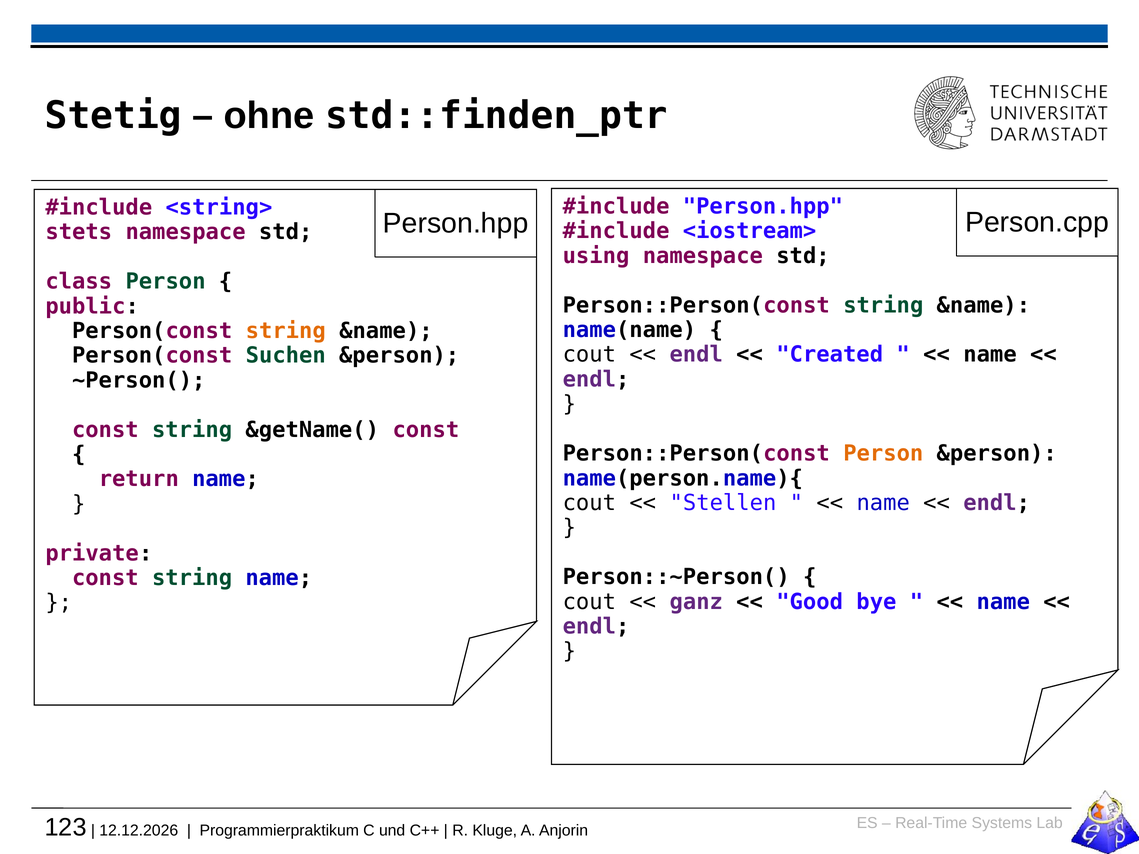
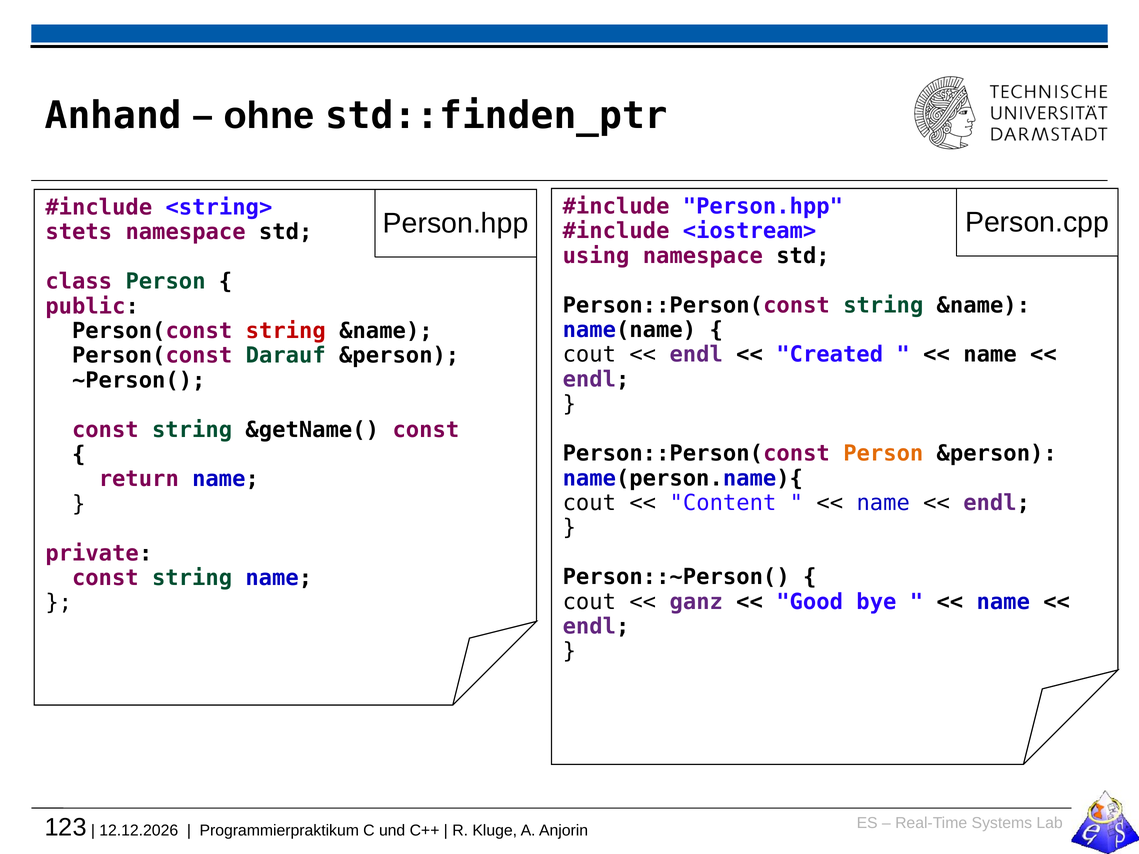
Stetig: Stetig -> Anhand (113, 116)
string colour: orange -> red (286, 331)
Suchen: Suchen -> Darauf (286, 356)
Stellen: Stellen -> Content (723, 503)
